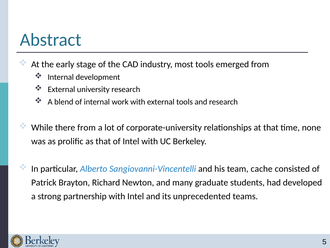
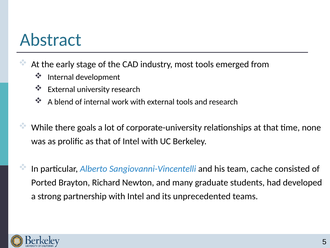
there from: from -> goals (87, 127)
Patrick: Patrick -> Ported (44, 182)
